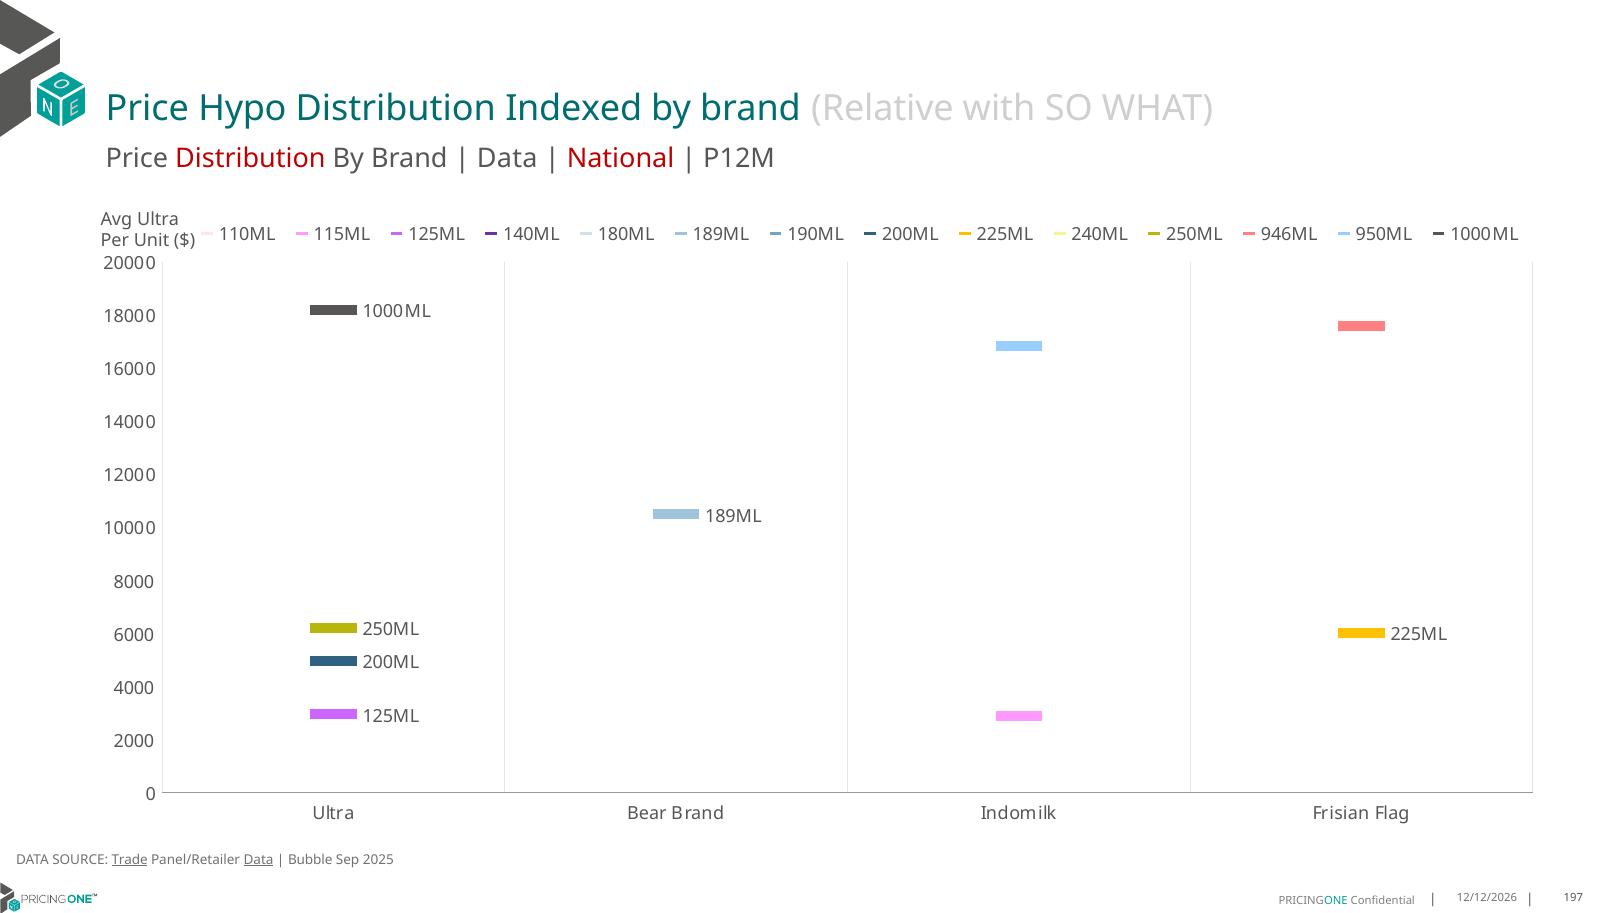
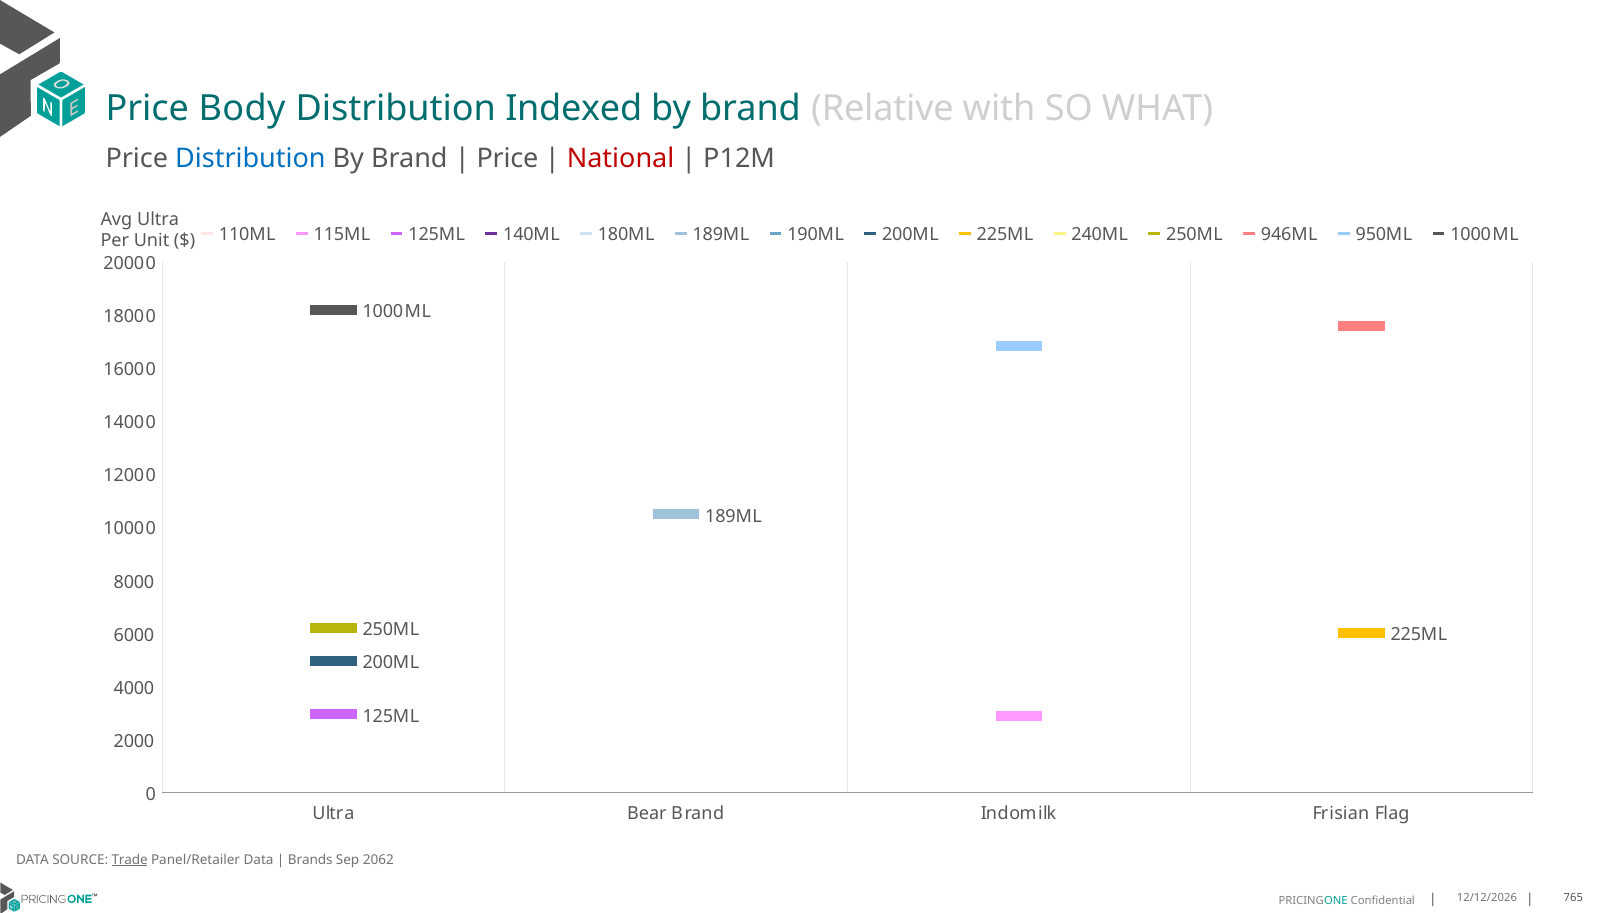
Hypo: Hypo -> Body (242, 109)
Distribution colour: red -> blue (250, 158)
Data: Data -> Price (507, 158)
Data underline: present -> none (259, 860)
Bubble: Bubble -> Brands (310, 860)
2025: 2025 -> 2062 (378, 860)
197: 197 -> 765 (1573, 898)
